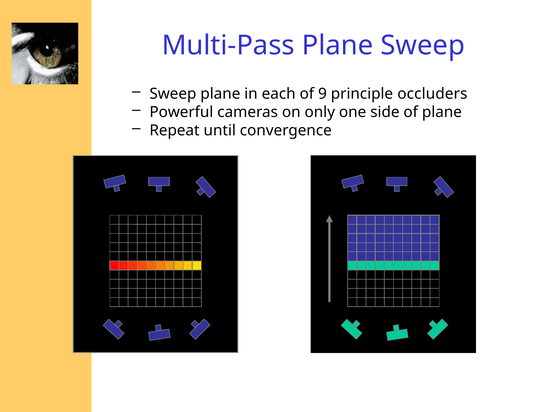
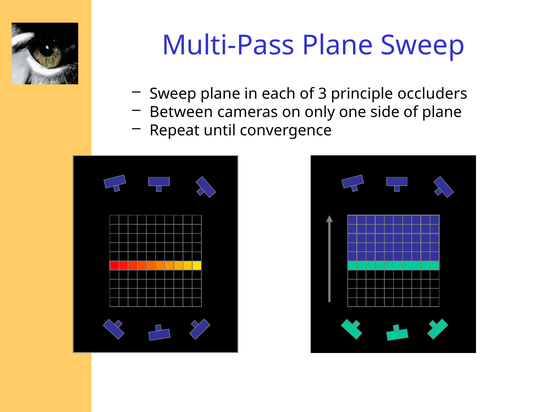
9: 9 -> 3 (322, 94)
Powerful: Powerful -> Between (181, 112)
